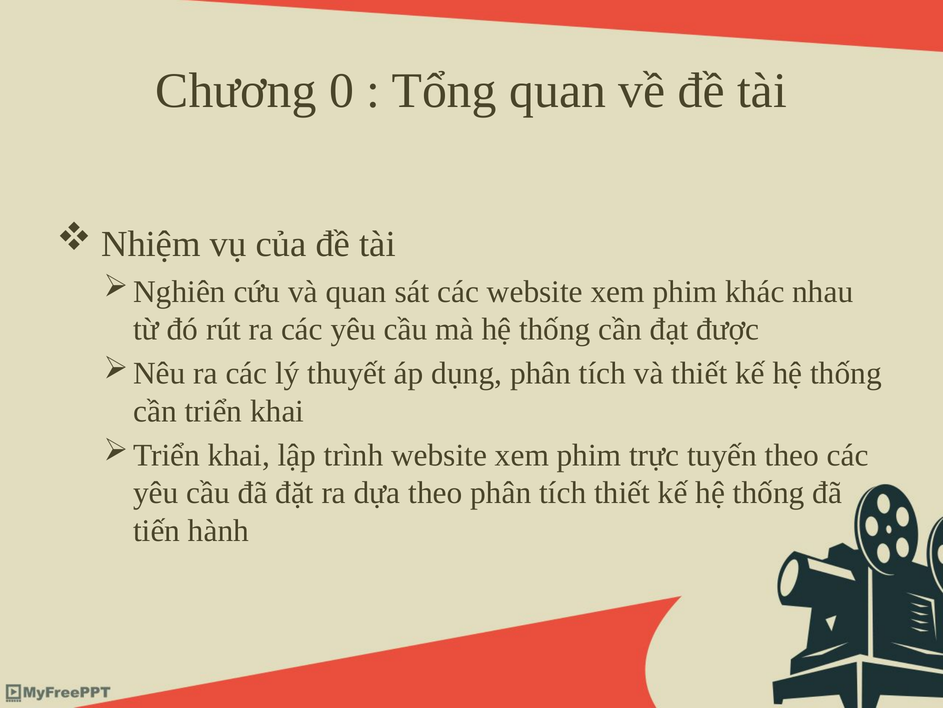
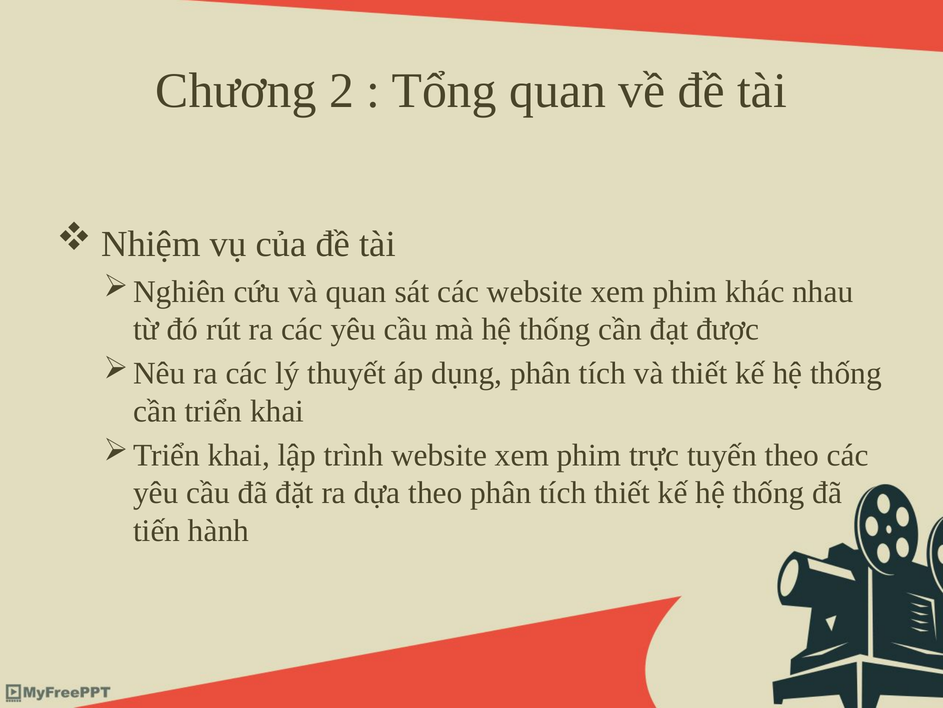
0: 0 -> 2 (341, 91)
